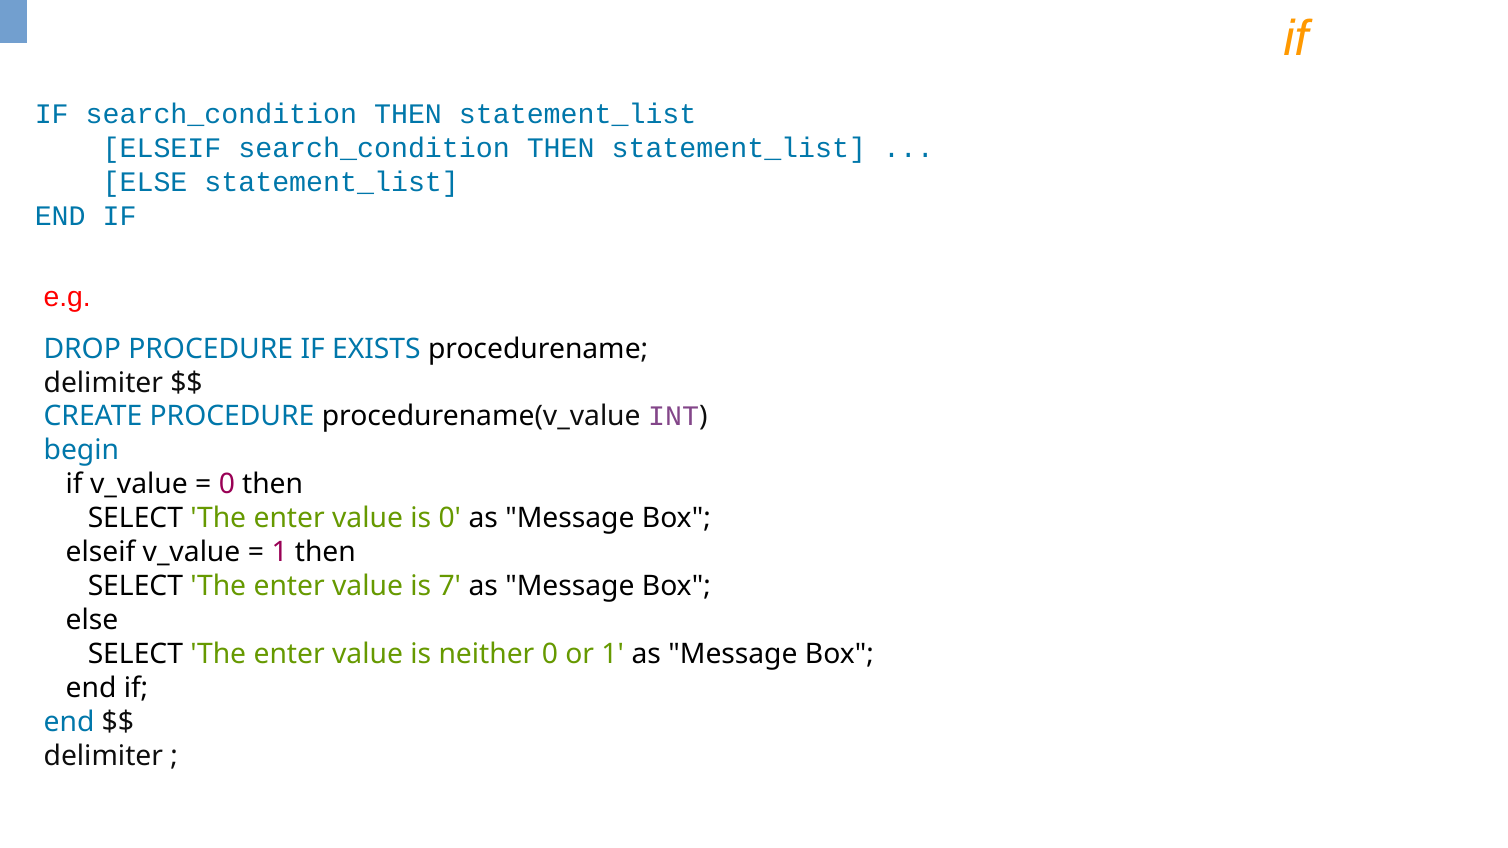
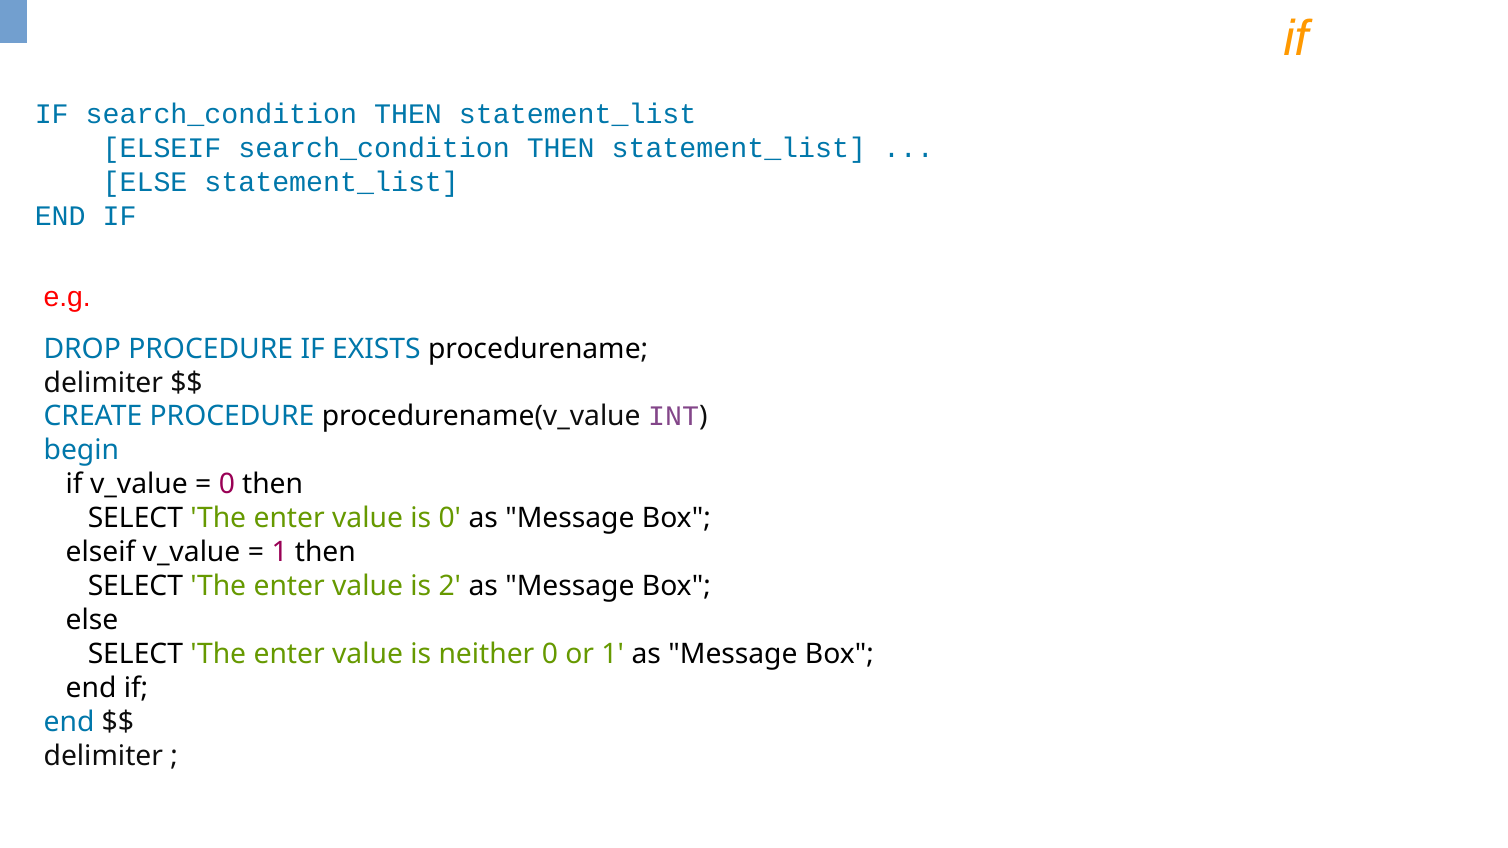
7: 7 -> 2 (450, 586)
